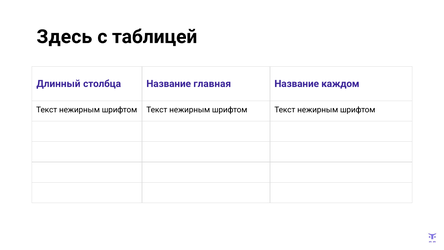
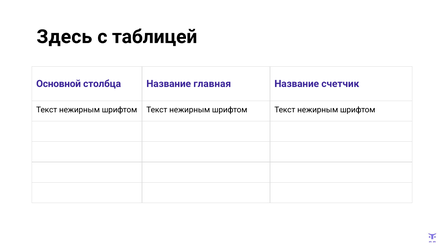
Длинный: Длинный -> Основной (59, 84)
каждом: каждом -> счетчик (340, 84)
